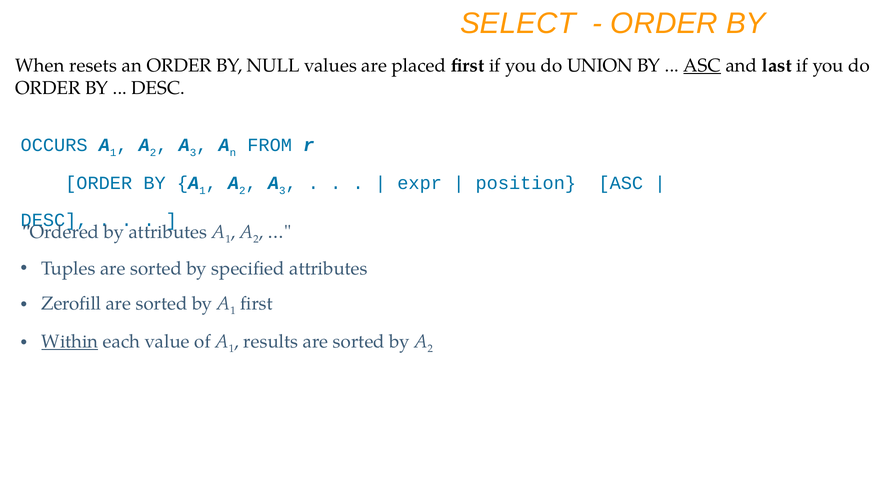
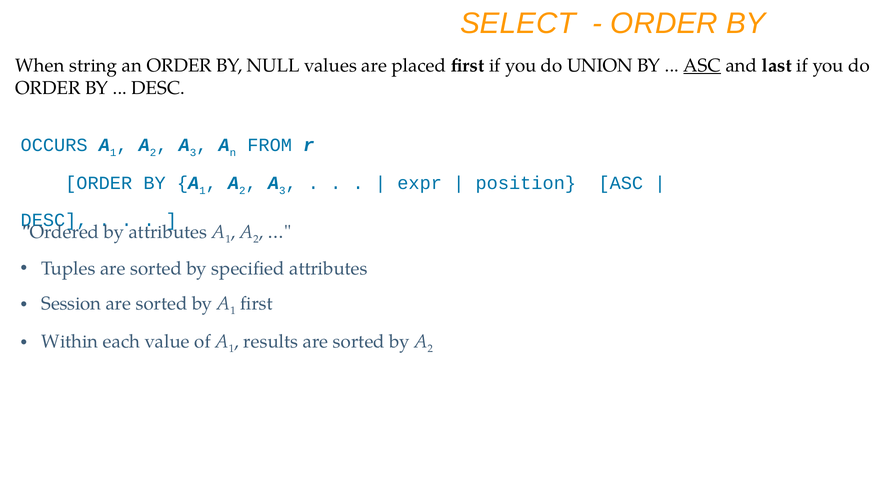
resets: resets -> string (93, 66)
Zerofill: Zerofill -> Session (71, 303)
Within underline: present -> none (70, 341)
